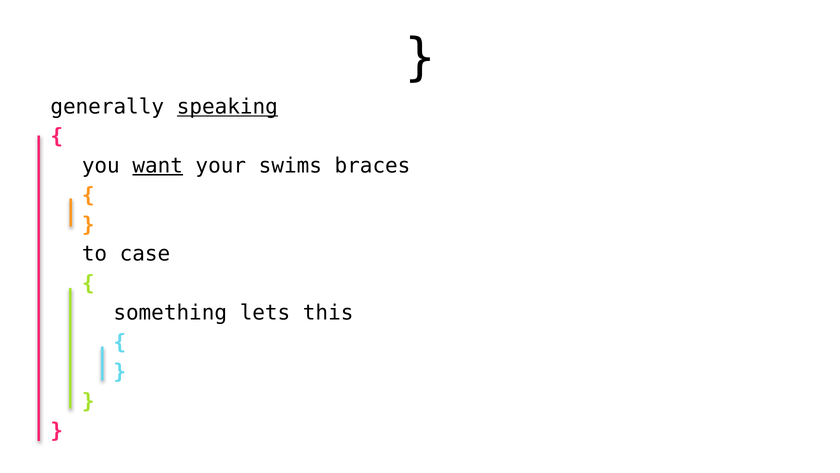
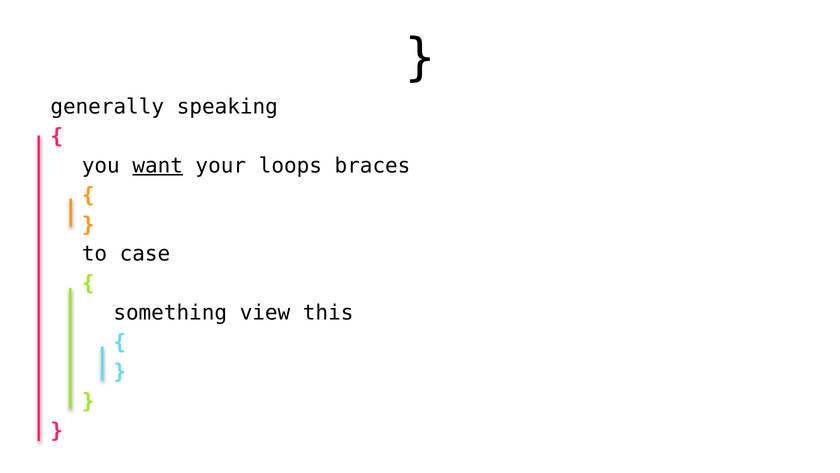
speaking underline: present -> none (227, 107)
swims: swims -> loops (290, 166)
lets: lets -> view (265, 313)
